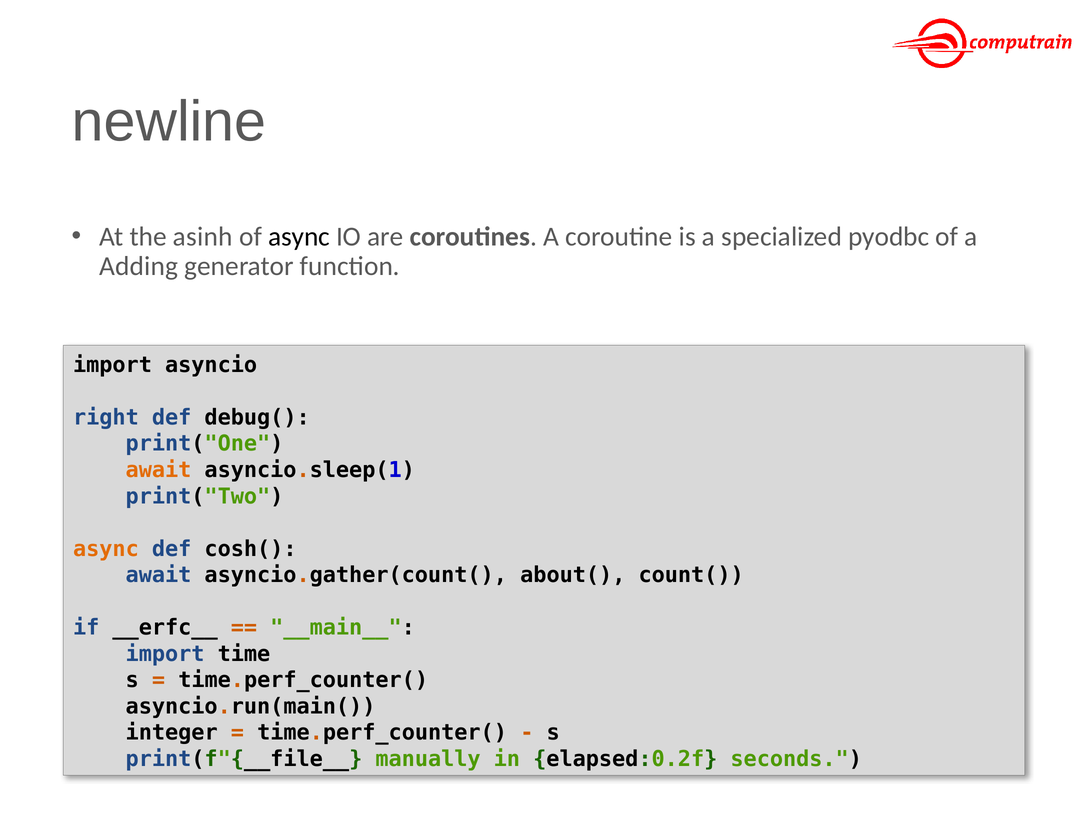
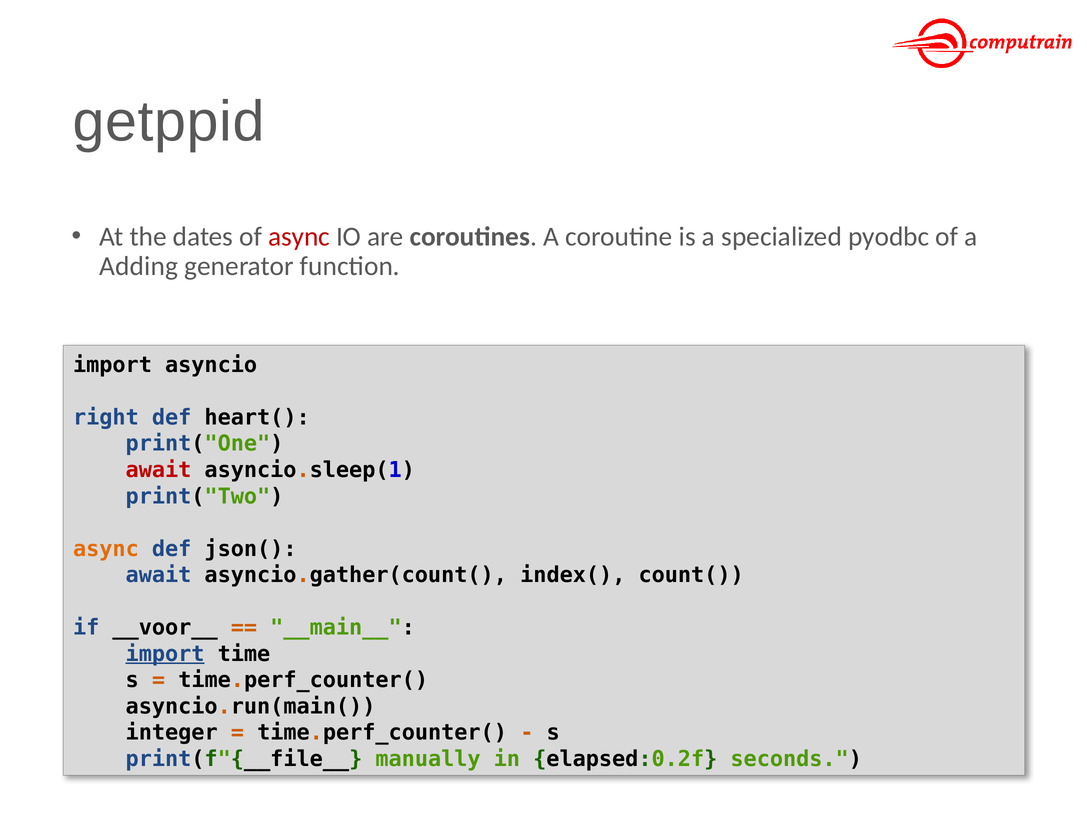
newline: newline -> getppid (169, 122)
asinh: asinh -> dates (203, 237)
async colour: black -> red (299, 237)
debug(: debug( -> heart( (257, 418)
await colour: orange -> red (159, 470)
cosh(: cosh( -> json( (251, 549)
about(: about( -> index( (573, 575)
__erfc__: __erfc__ -> __voor__ (165, 628)
import underline: none -> present (165, 654)
